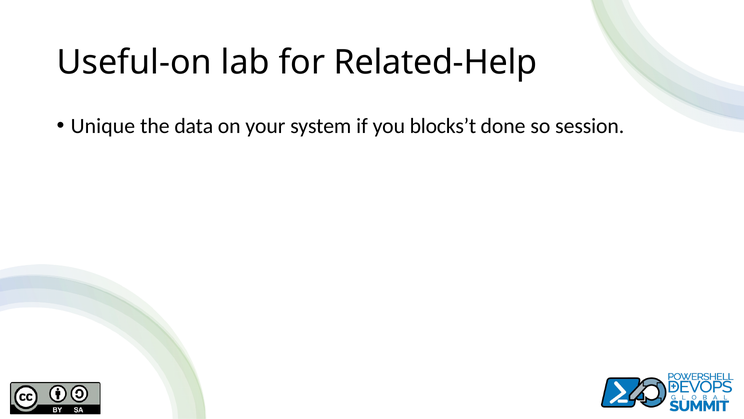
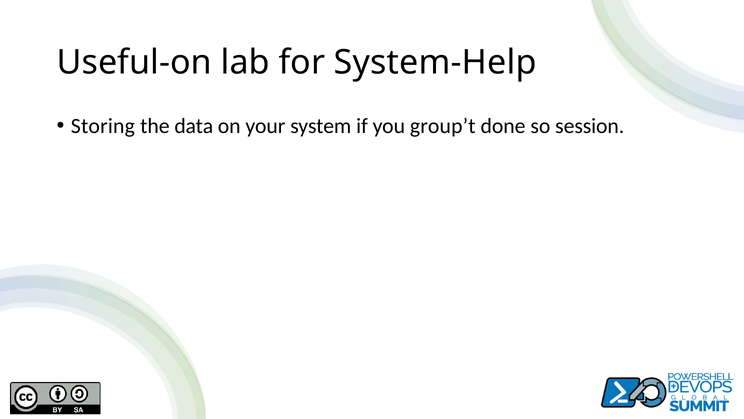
Related-Help: Related-Help -> System-Help (435, 62)
Unique: Unique -> Storing (103, 126)
blocks’t: blocks’t -> group’t (443, 126)
